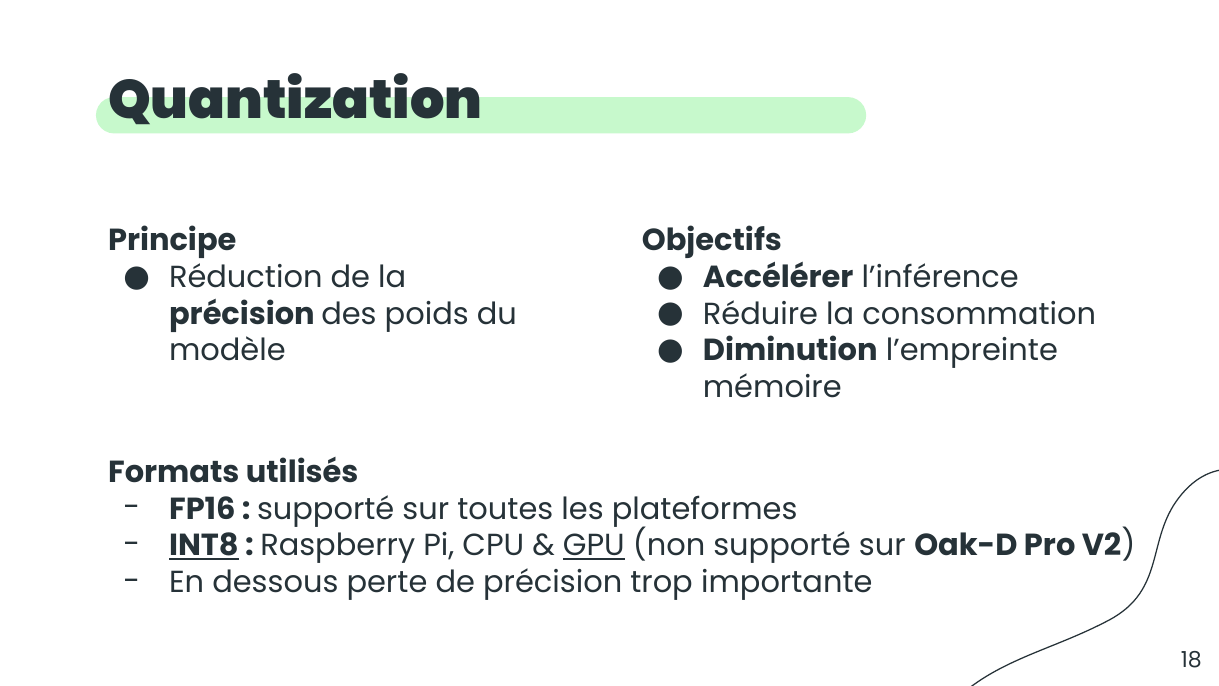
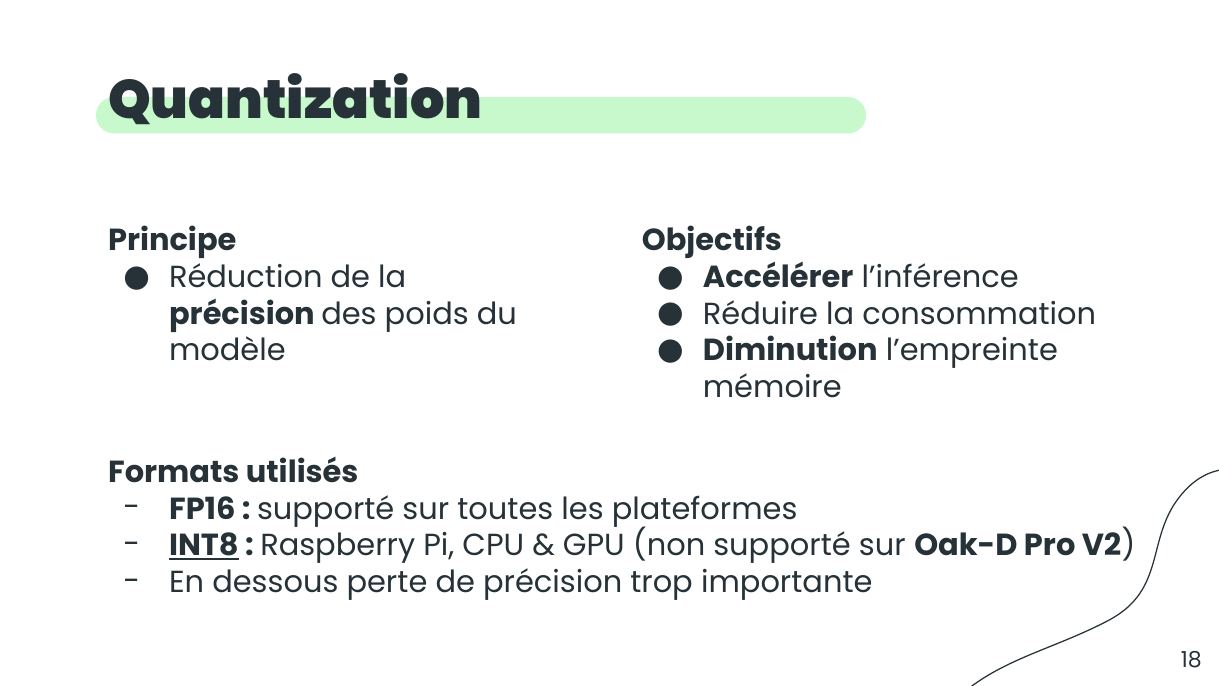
GPU underline: present -> none (594, 546)
